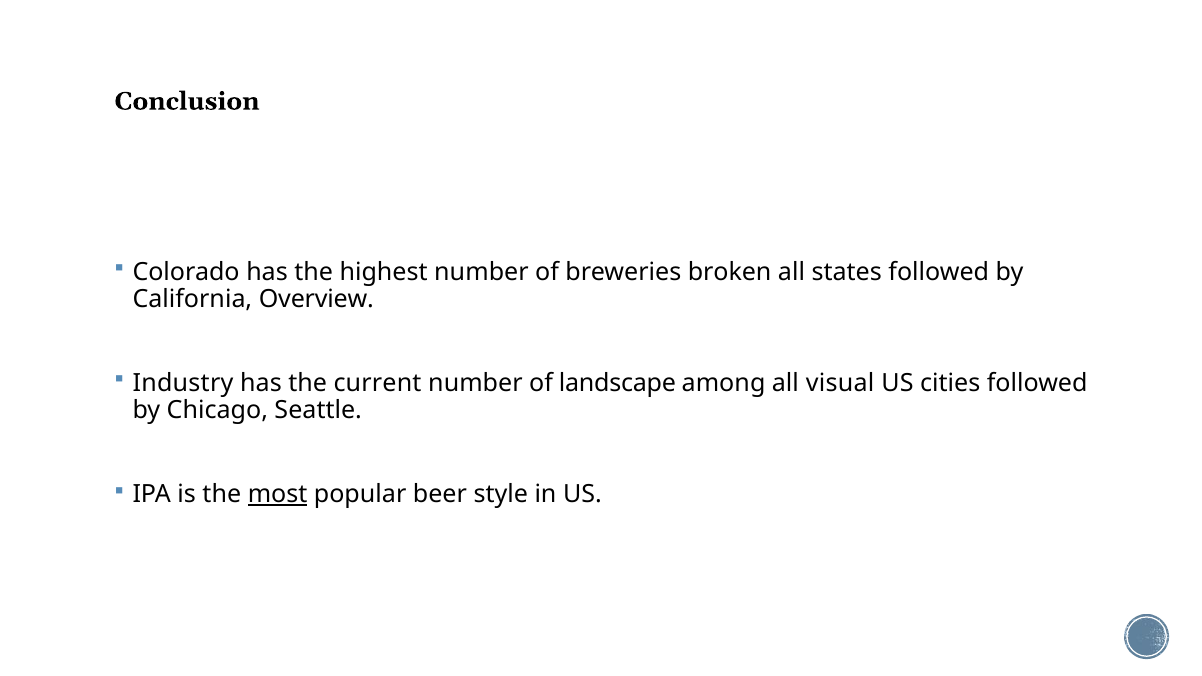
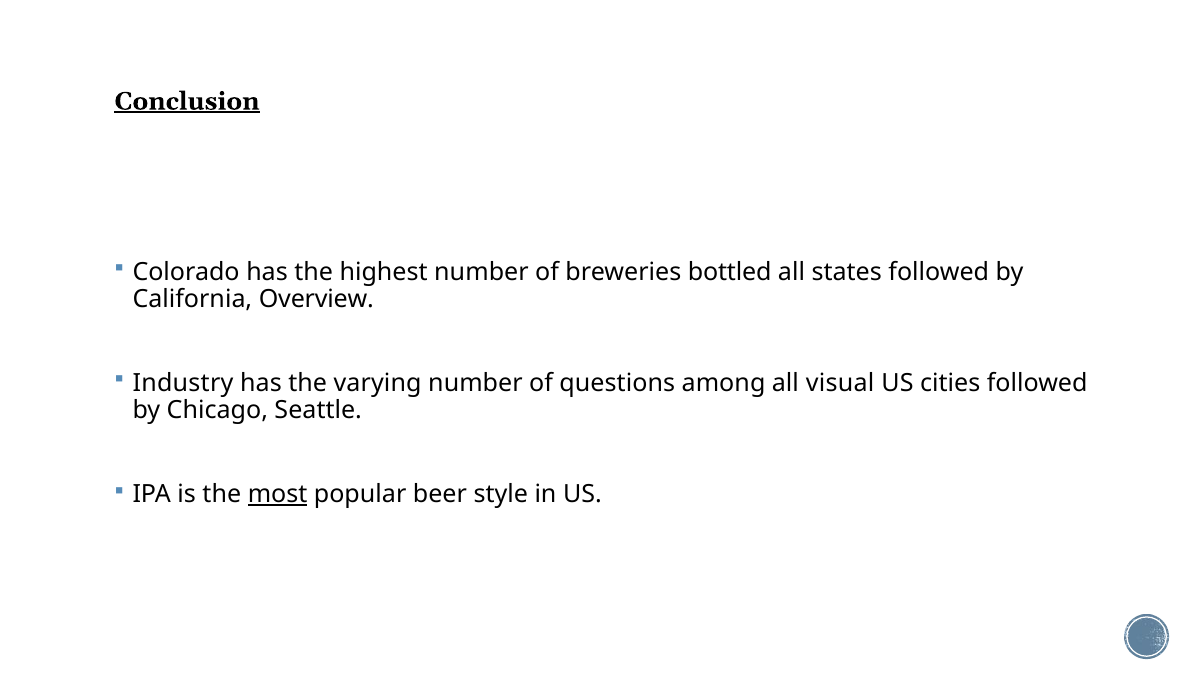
Conclusion underline: none -> present (187, 101)
broken: broken -> bottled (730, 272)
current: current -> varying (378, 383)
landscape: landscape -> questions (617, 383)
